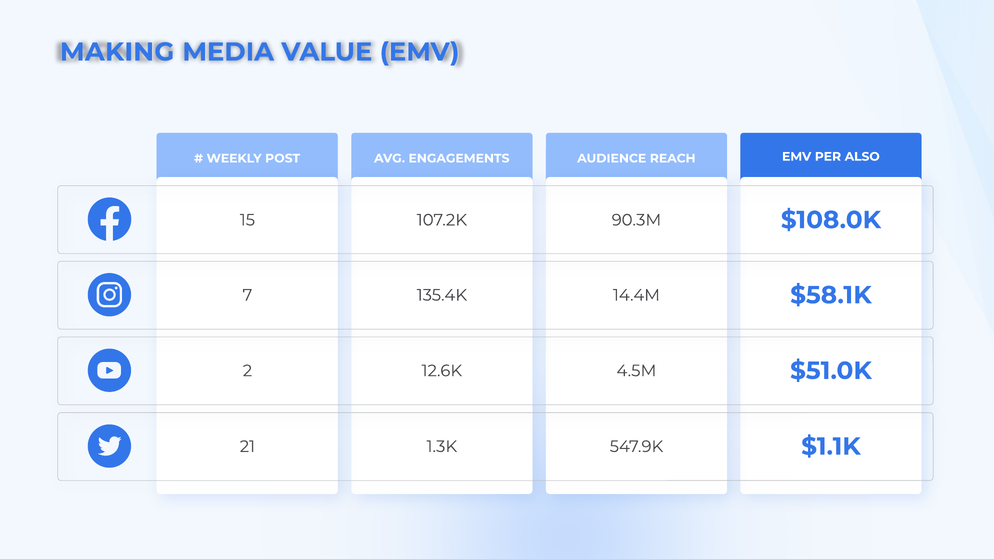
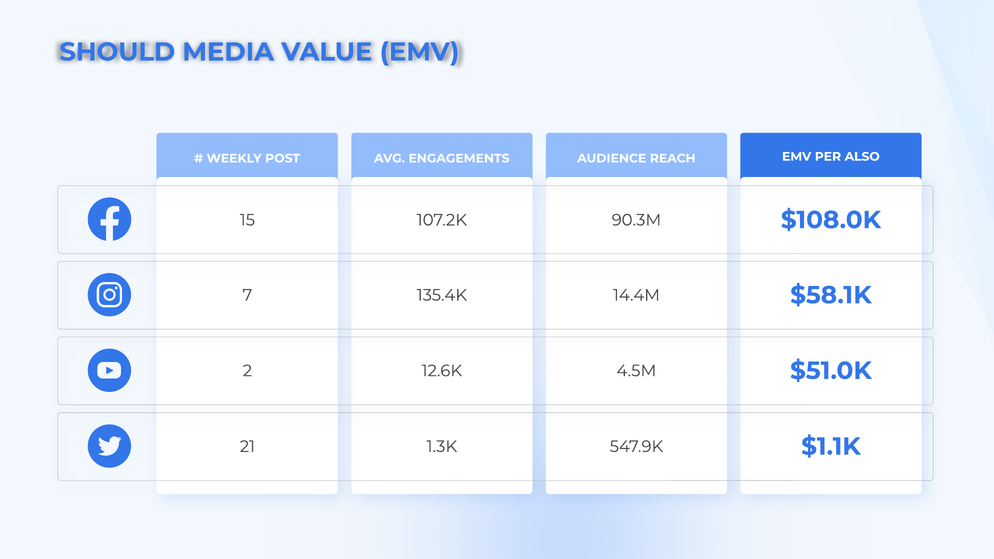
MAKING: MAKING -> SHOULD (117, 52)
